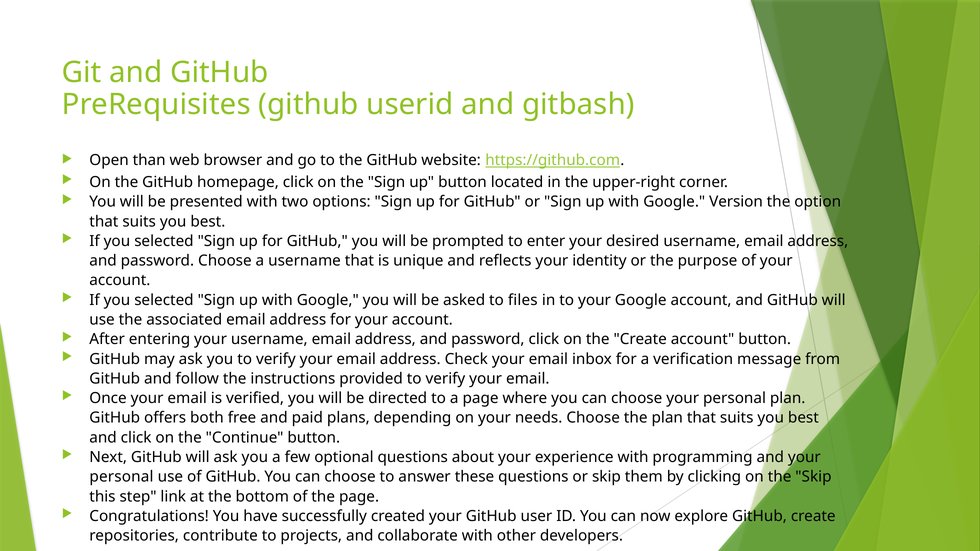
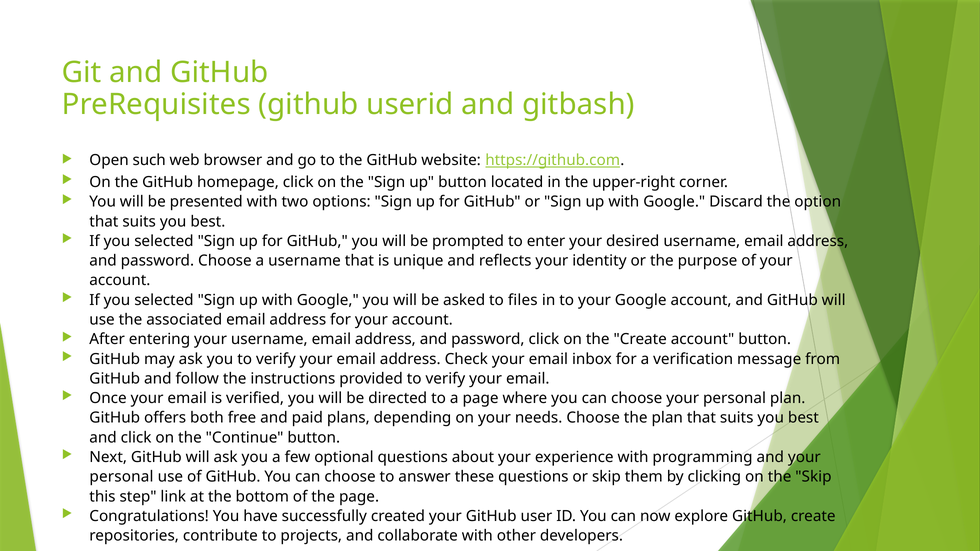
than: than -> such (149, 160)
Version: Version -> Discard (736, 202)
